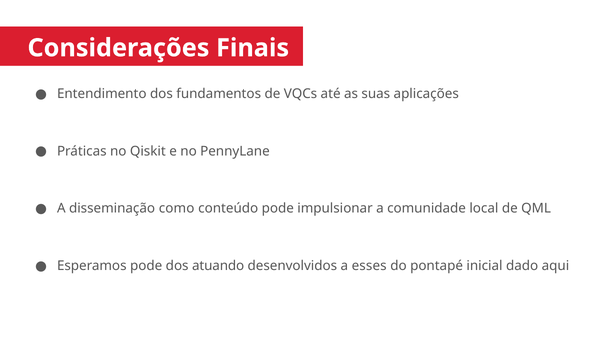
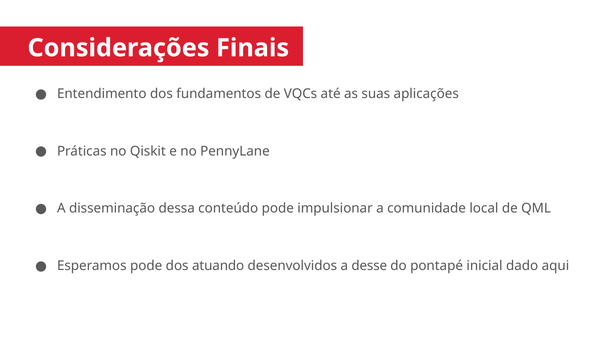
como: como -> dessa (177, 208)
esses: esses -> desse (369, 266)
